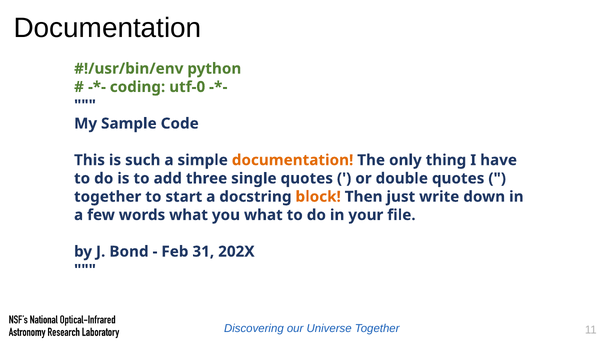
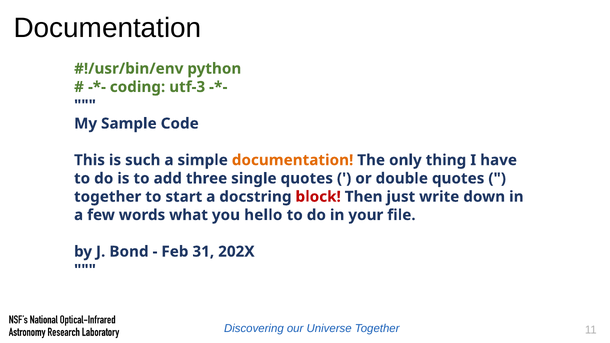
utf-0: utf-0 -> utf-3 (187, 87)
block colour: orange -> red (318, 197)
you what: what -> hello (263, 215)
